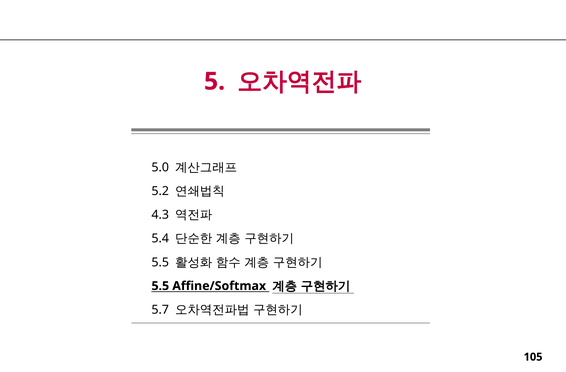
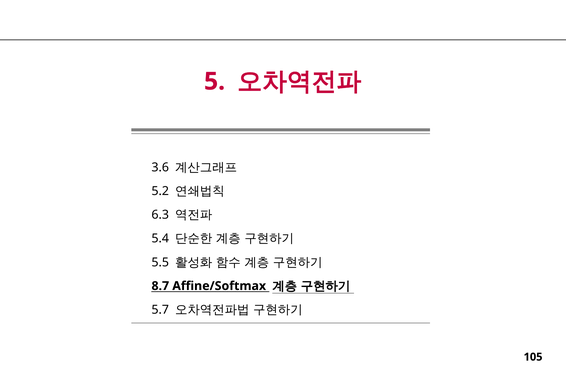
5.0: 5.0 -> 3.6 (160, 167)
4.3: 4.3 -> 6.3 (160, 215)
5.5: 5.5 -> 8.7 (160, 286)
